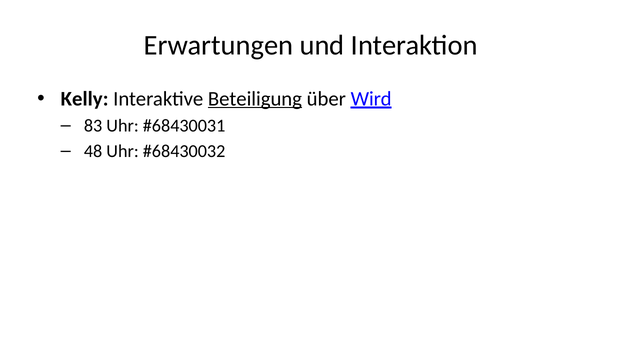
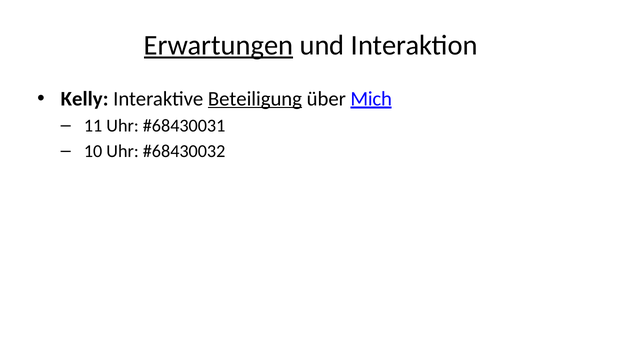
Erwartungen underline: none -> present (218, 45)
Wird: Wird -> Mich (371, 99)
83: 83 -> 11 (93, 126)
48: 48 -> 10 (93, 151)
